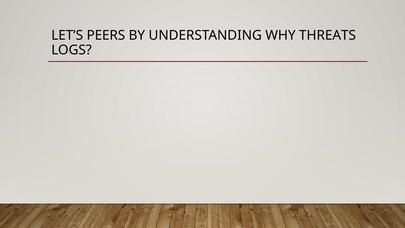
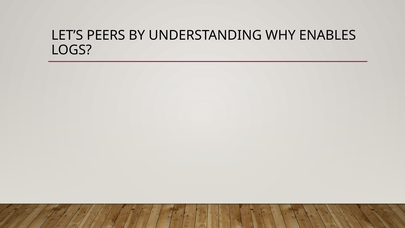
THREATS: THREATS -> ENABLES (328, 35)
